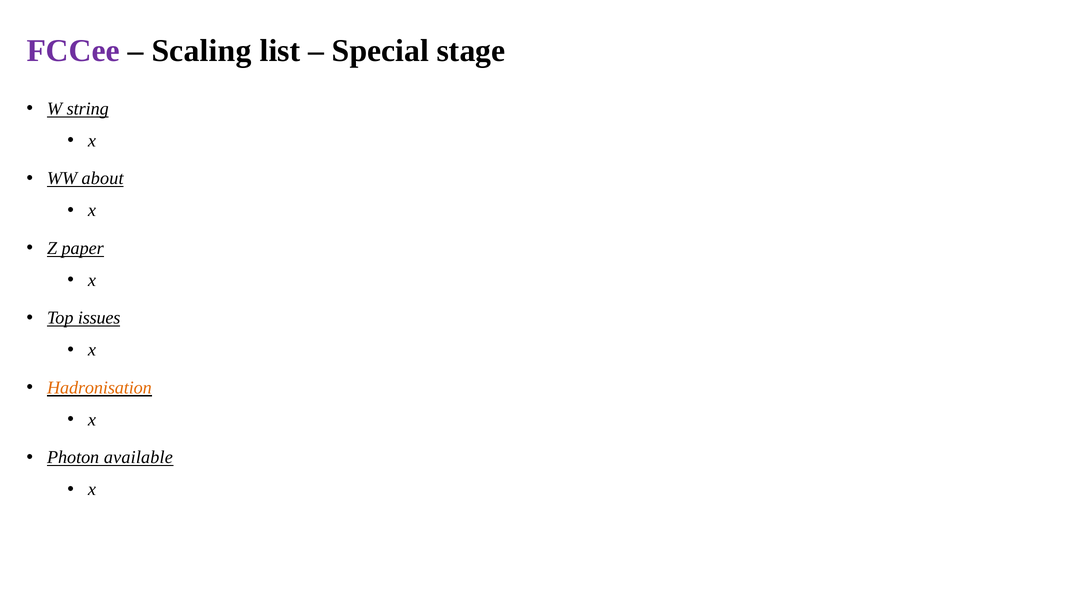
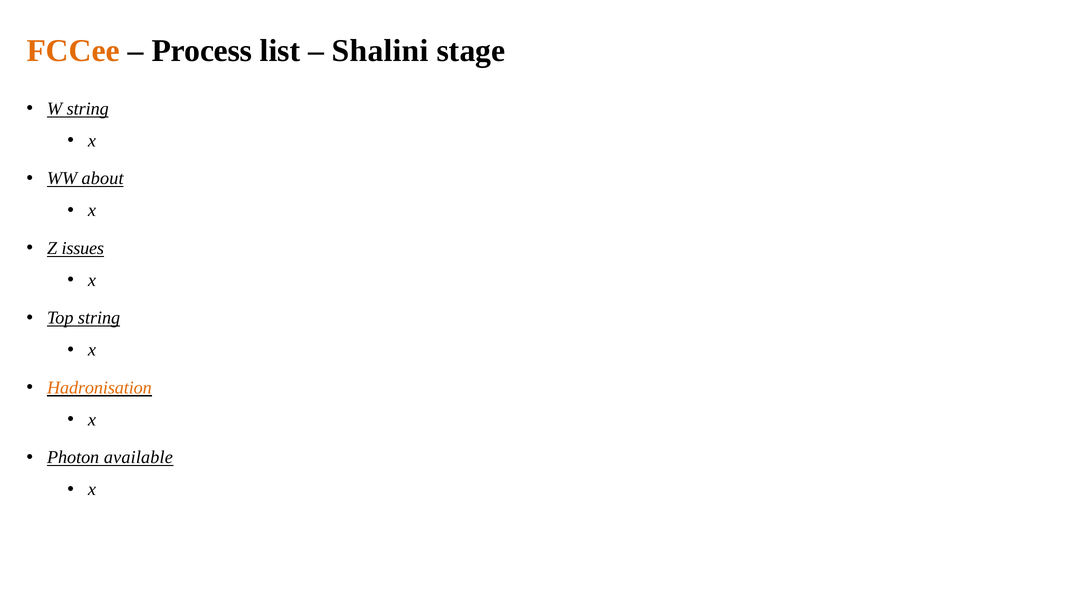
FCCee colour: purple -> orange (73, 51)
Scaling: Scaling -> Process (202, 51)
Special: Special -> Shalini (380, 51)
paper: paper -> issues (83, 248)
Top issues: issues -> string (99, 318)
